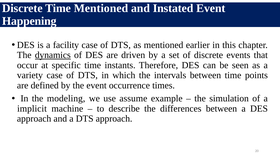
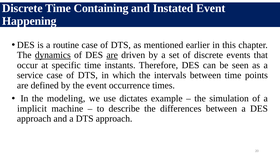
Time Mentioned: Mentioned -> Containing (101, 8)
facility: facility -> routine (66, 45)
are underline: none -> present (112, 55)
variety: variety -> service (30, 75)
assume: assume -> dictates (133, 98)
